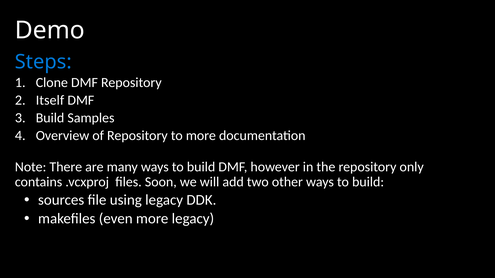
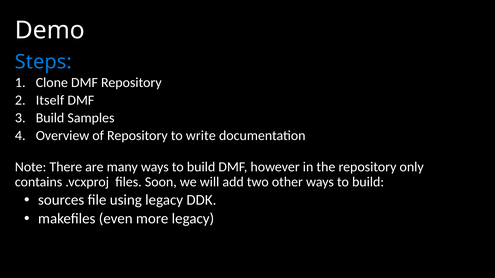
to more: more -> write (201, 136)
